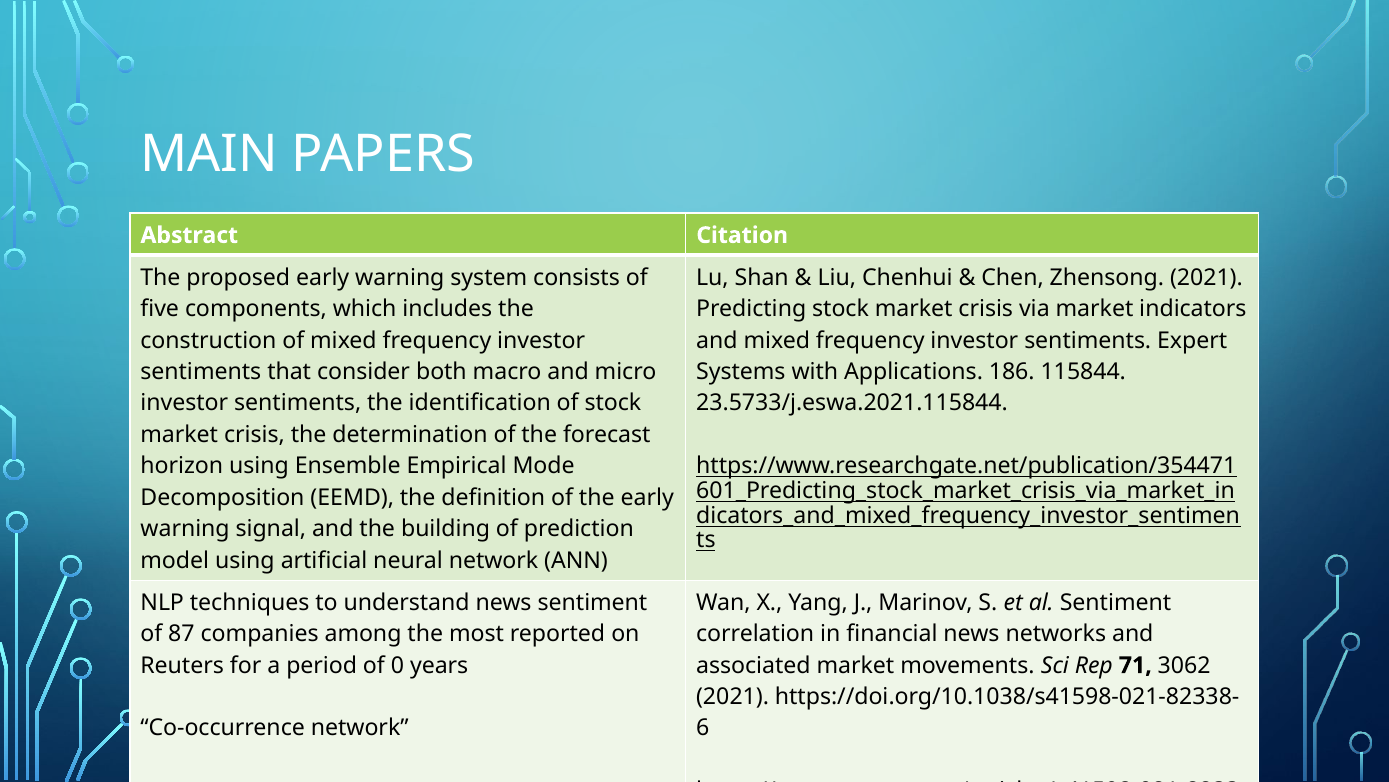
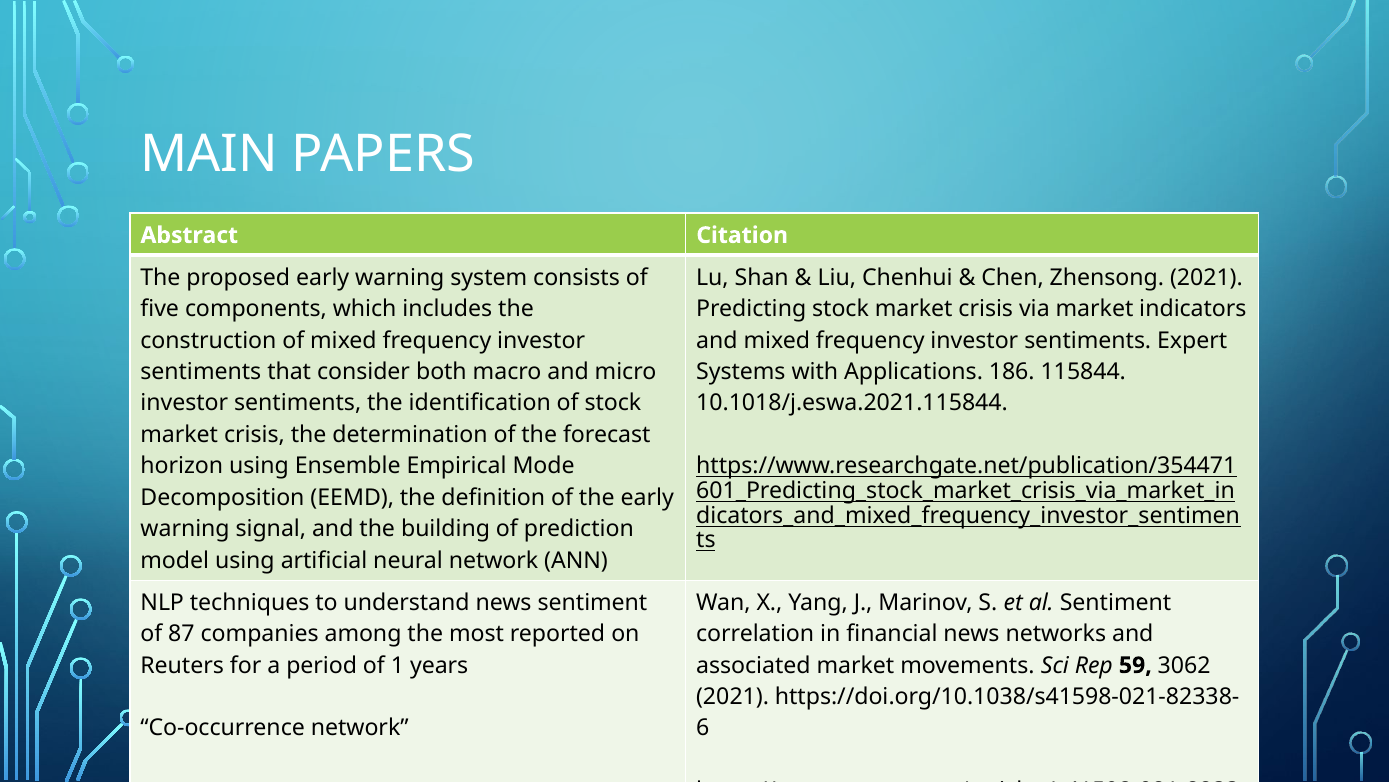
23.5733/j.eswa.2021.115844: 23.5733/j.eswa.2021.115844 -> 10.1018/j.eswa.2021.115844 (852, 403)
0: 0 -> 1 (397, 665)
71: 71 -> 59 (1135, 665)
